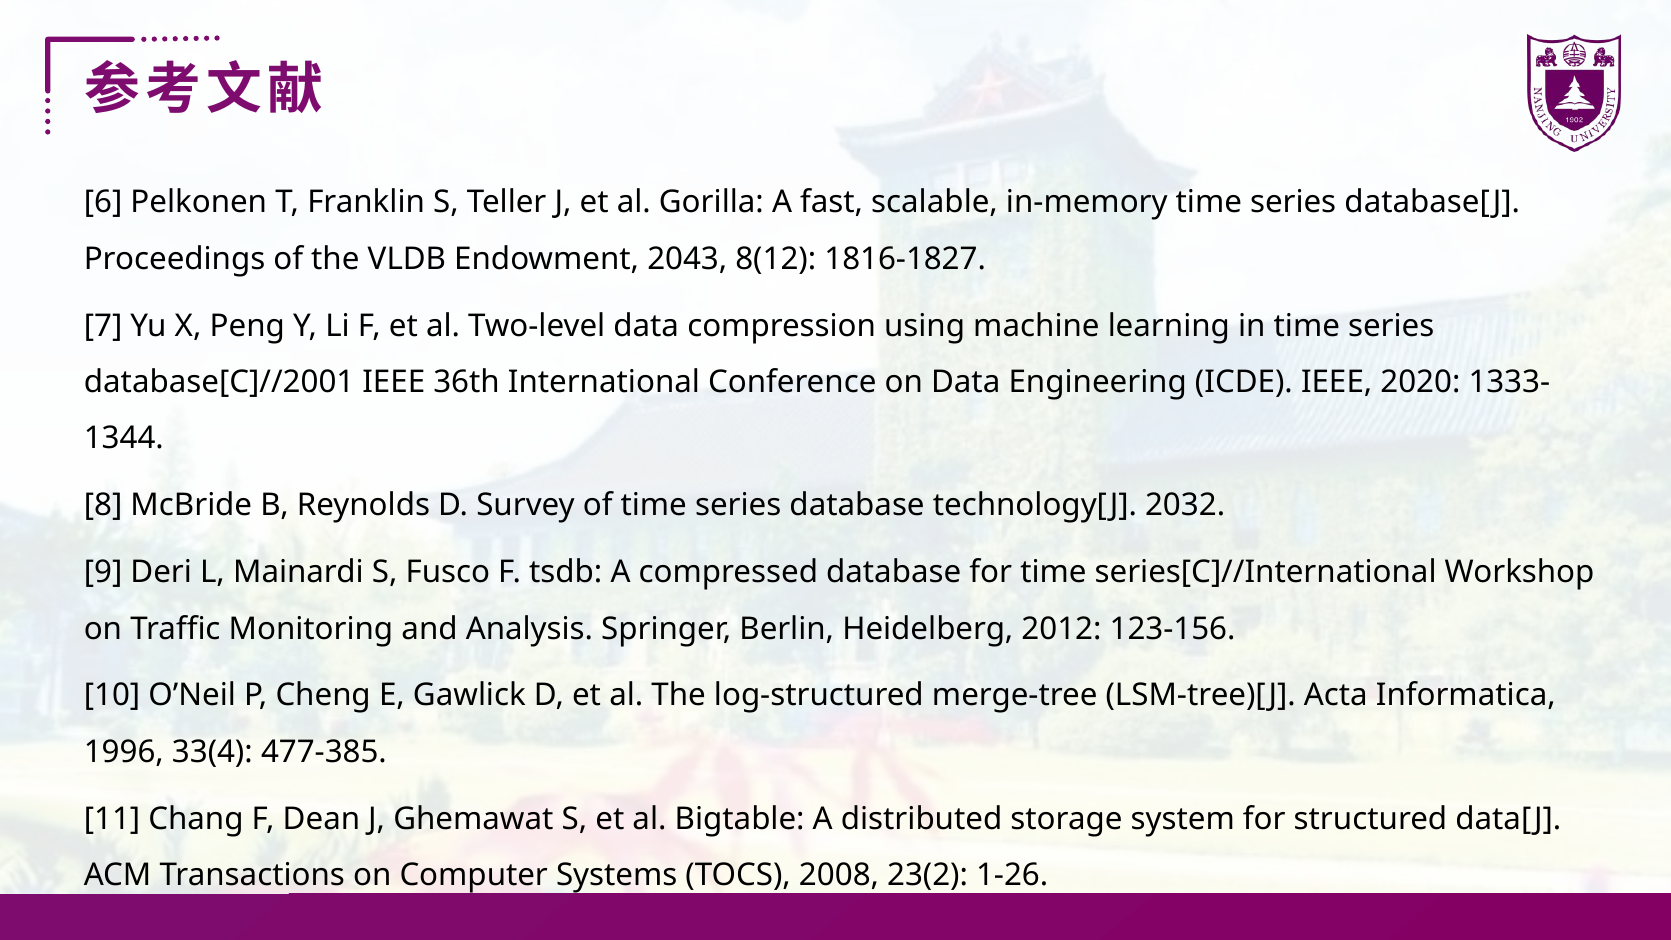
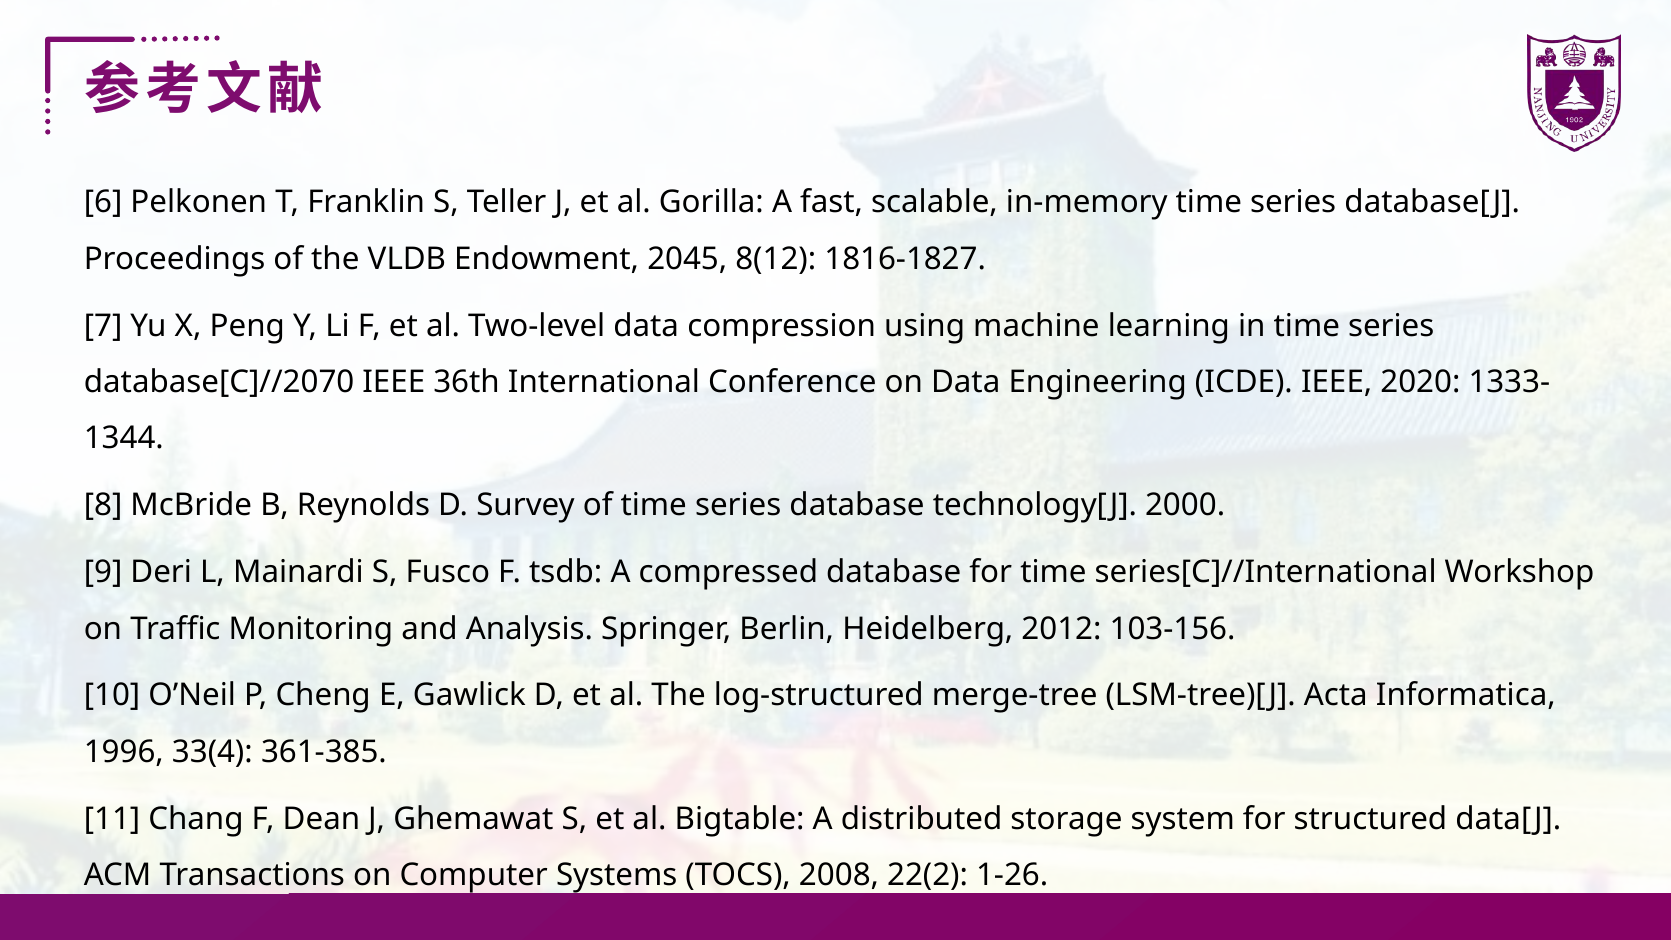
2043: 2043 -> 2045 (687, 259)
database[C]//2001: database[C]//2001 -> database[C]//2070 (219, 382)
2032: 2032 -> 2000 (1185, 505)
123-156: 123-156 -> 103-156 (1173, 629)
477-385: 477-385 -> 361-385 (324, 752)
23(2: 23(2 -> 22(2 (928, 875)
